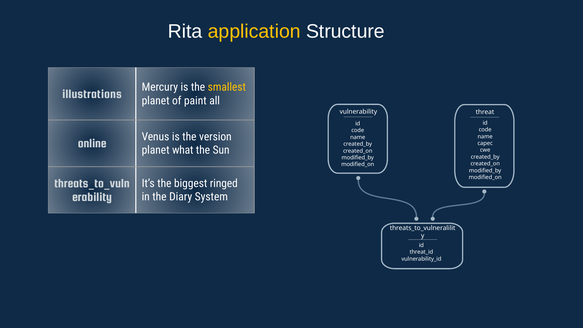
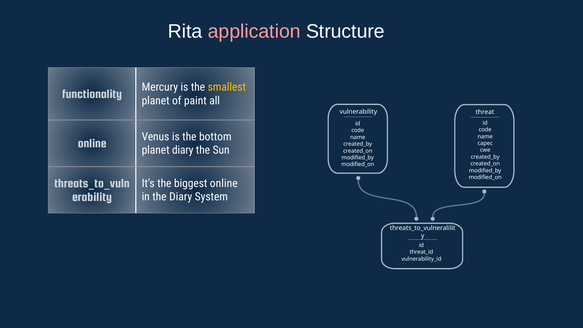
application colour: yellow -> pink (254, 31)
illustrations: illustrations -> functionality (92, 94)
version: version -> bottom (215, 137)
planet what: what -> diary (183, 150)
biggest ringed: ringed -> online (224, 183)
